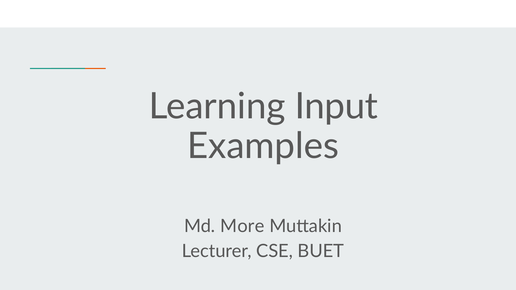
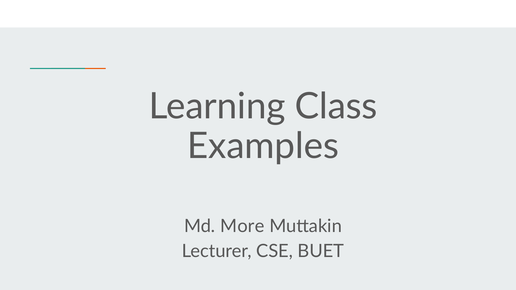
Input: Input -> Class (336, 107)
